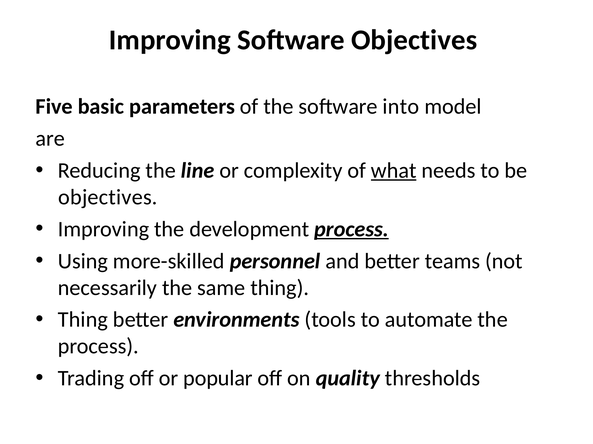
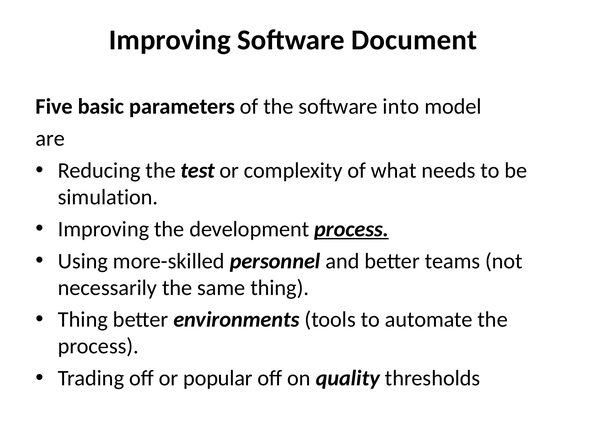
Software Objectives: Objectives -> Document (414, 40)
line: line -> test (198, 171)
what underline: present -> none (394, 171)
objectives: objectives -> simulation (108, 197)
